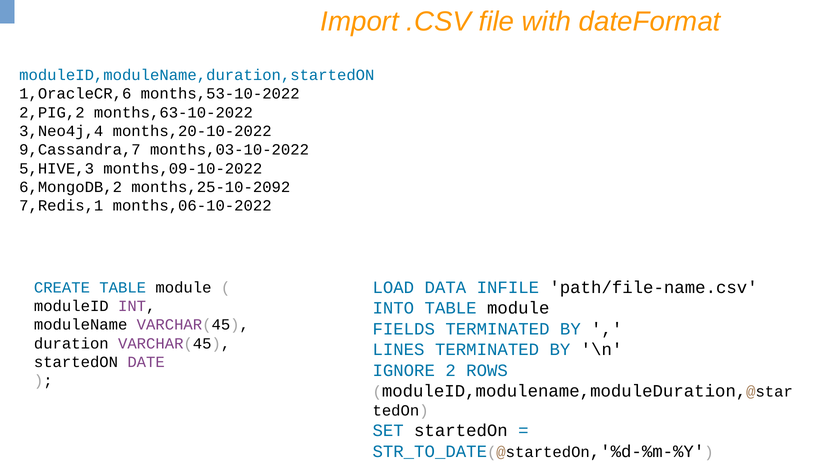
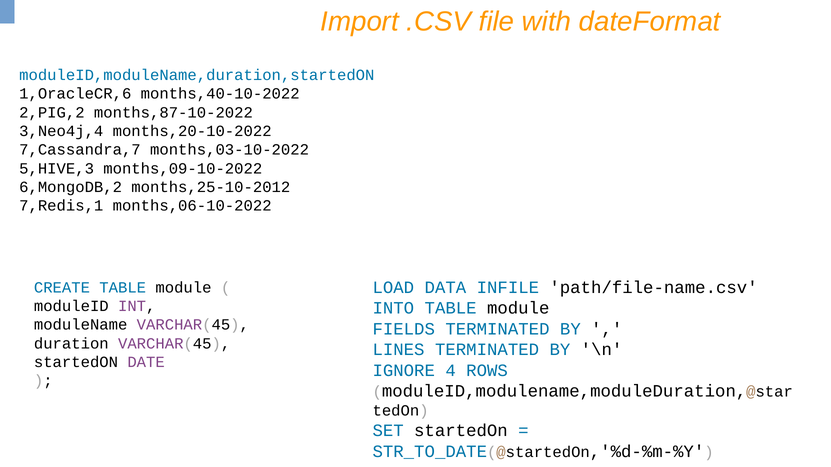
months,53-10-2022: months,53-10-2022 -> months,40-10-2022 (220, 94)
months,63-10-2022: months,63-10-2022 -> months,87-10-2022 (173, 113)
9,Cassandra,7: 9,Cassandra,7 -> 7,Cassandra,7 (80, 150)
months,25-10-2092: months,25-10-2092 -> months,25-10-2012 (211, 187)
2: 2 -> 4 (451, 371)
